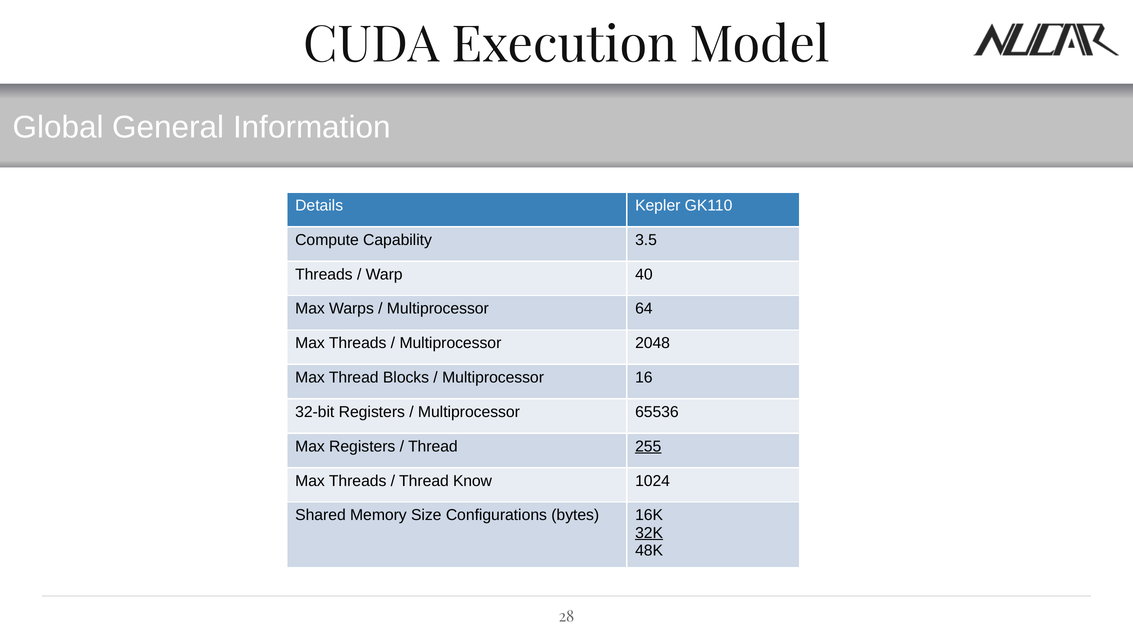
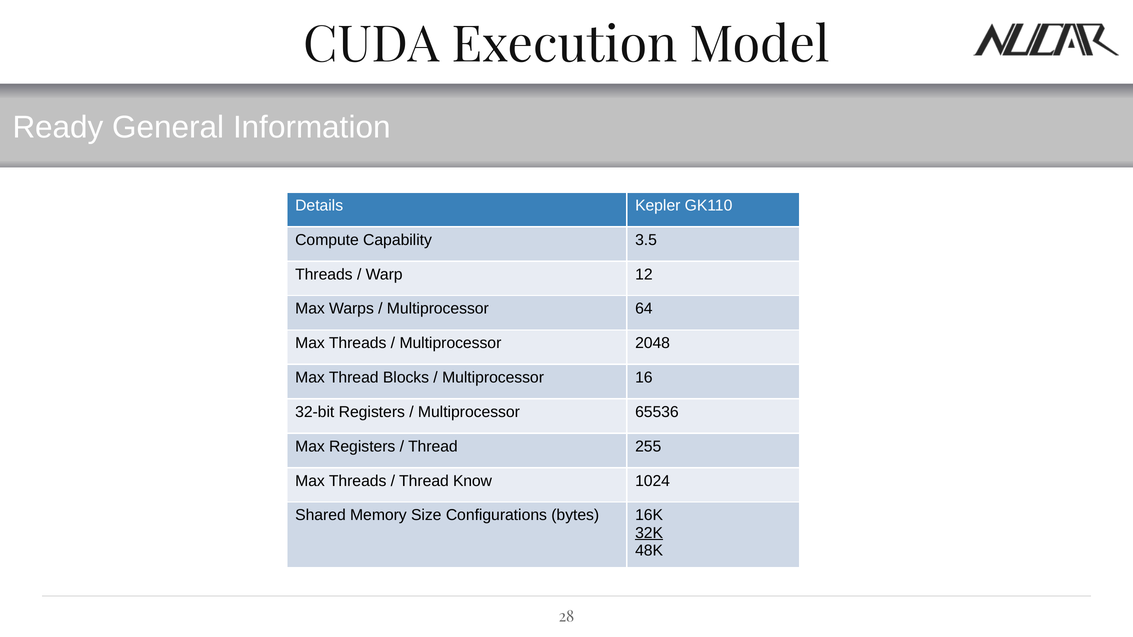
Global: Global -> Ready (58, 128)
40: 40 -> 12 (644, 274)
255 underline: present -> none (648, 447)
